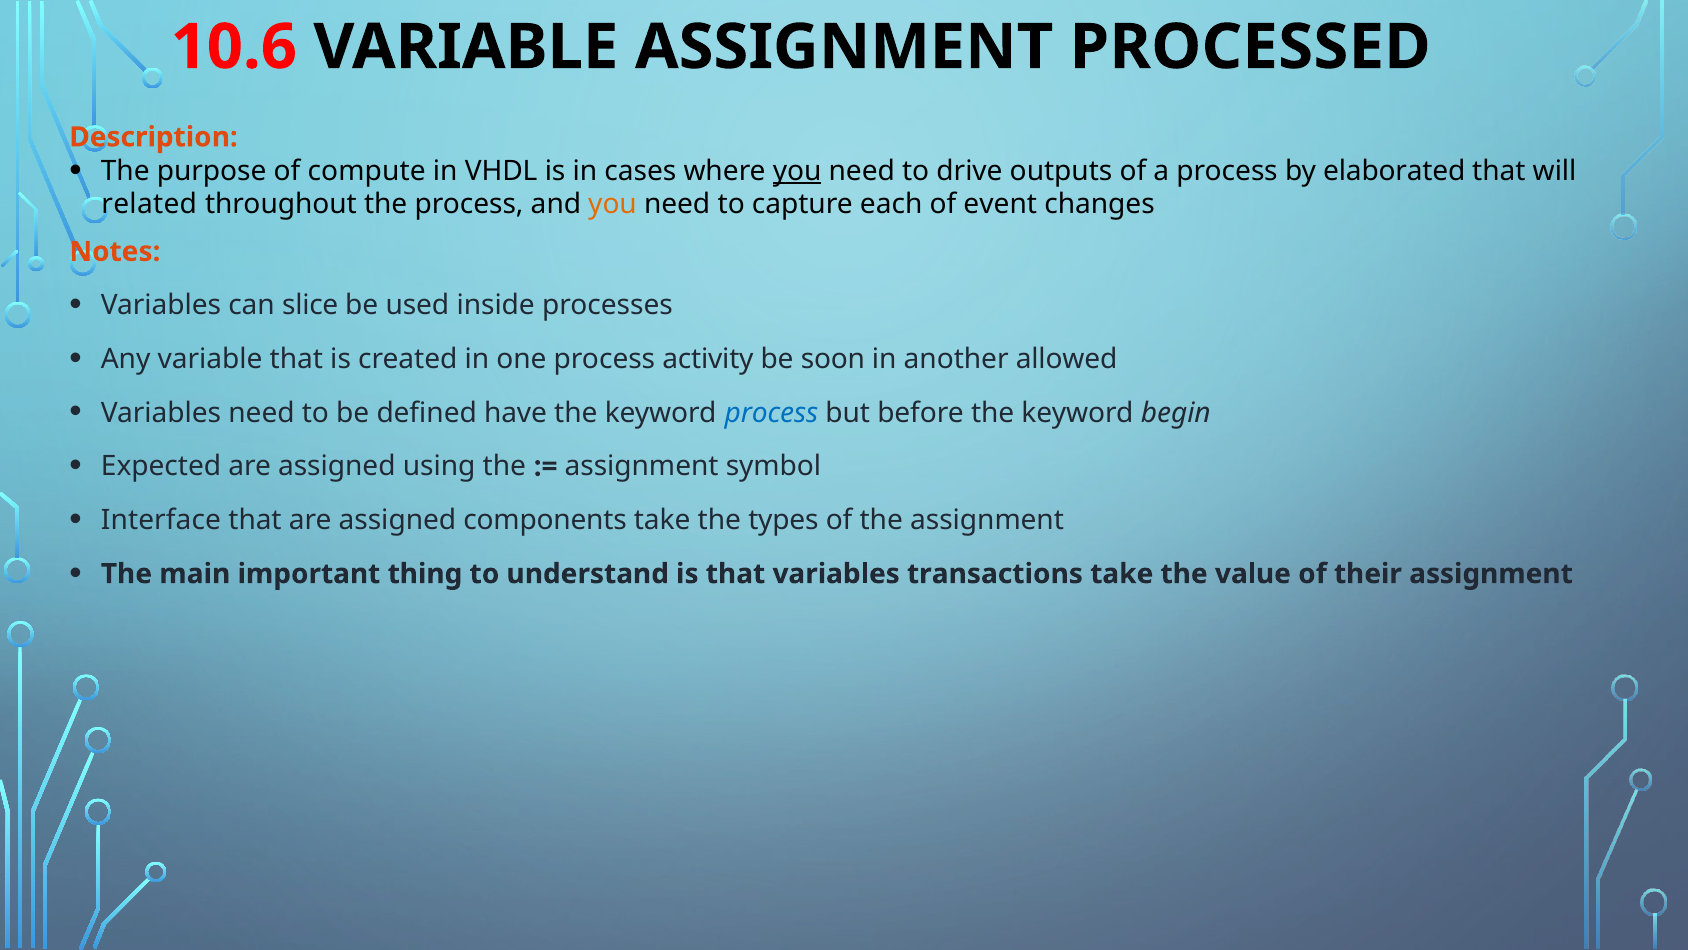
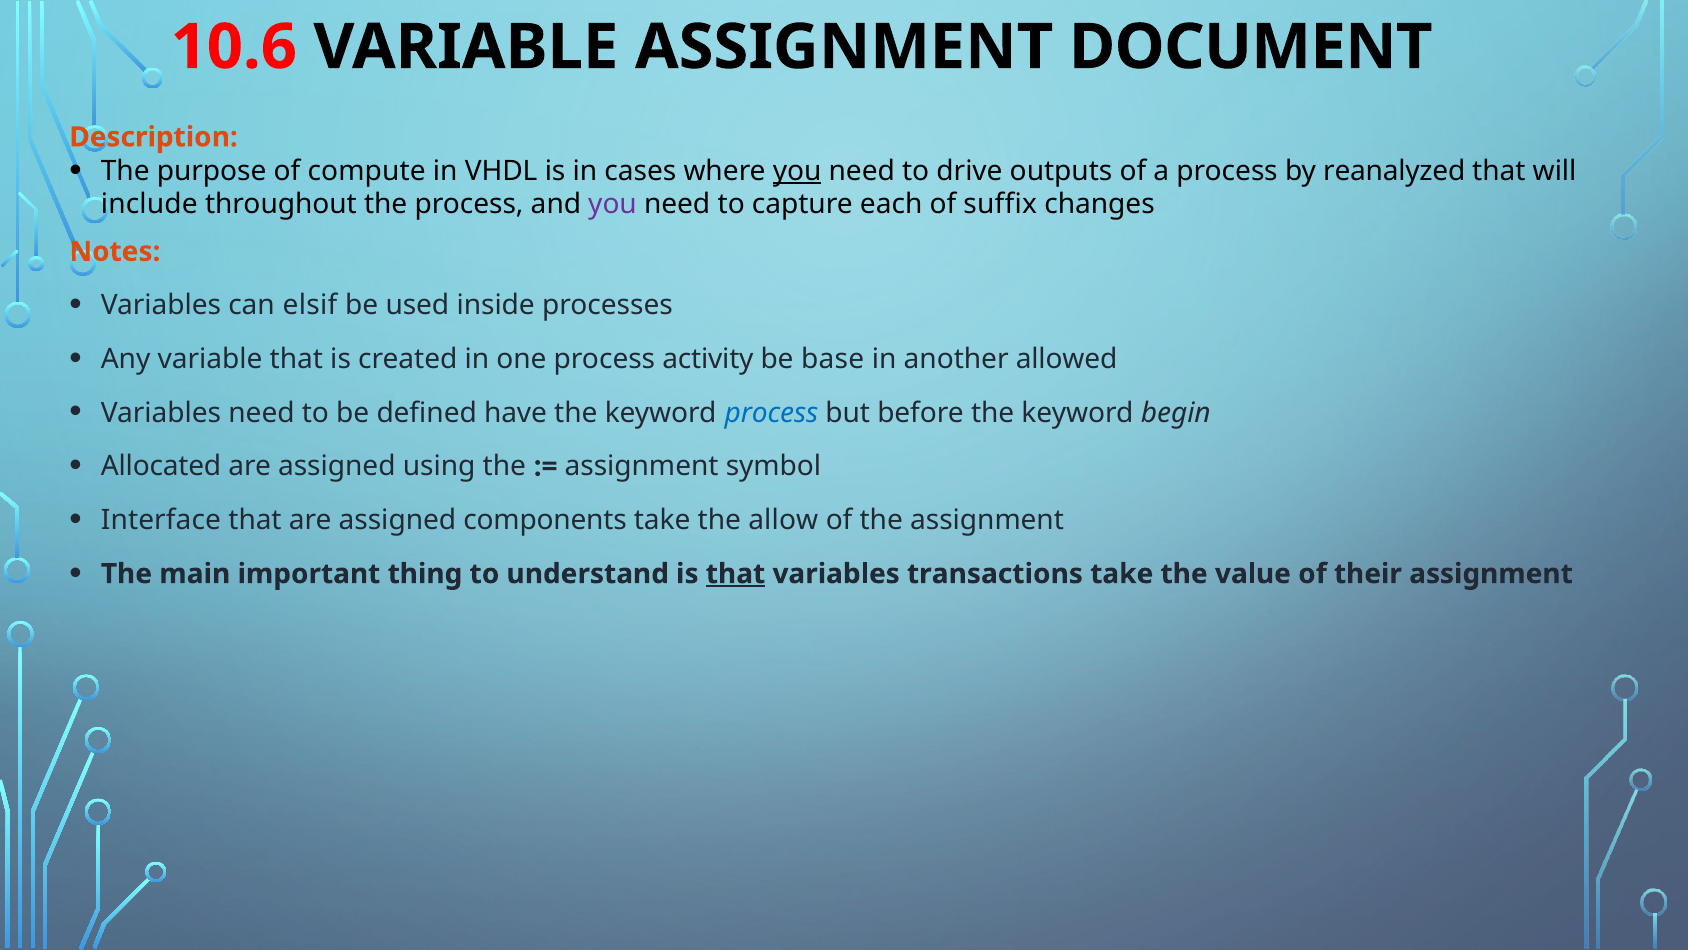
PROCESSED: PROCESSED -> DOCUMENT (1251, 47)
elaborated: elaborated -> reanalyzed (1394, 171)
related: related -> include (149, 205)
you colour: orange -> purple (613, 205)
event: event -> suffix (1000, 205)
slice: slice -> elsif (310, 305)
soon: soon -> base (833, 359)
Expected: Expected -> Allocated (161, 466)
types: types -> allow (783, 520)
that underline: none -> present (735, 574)
